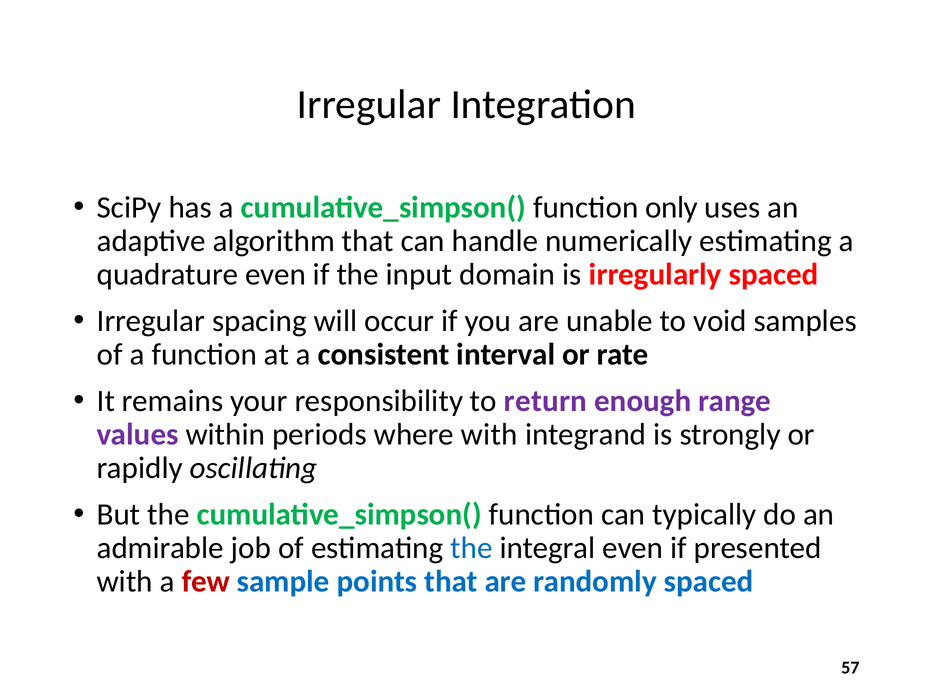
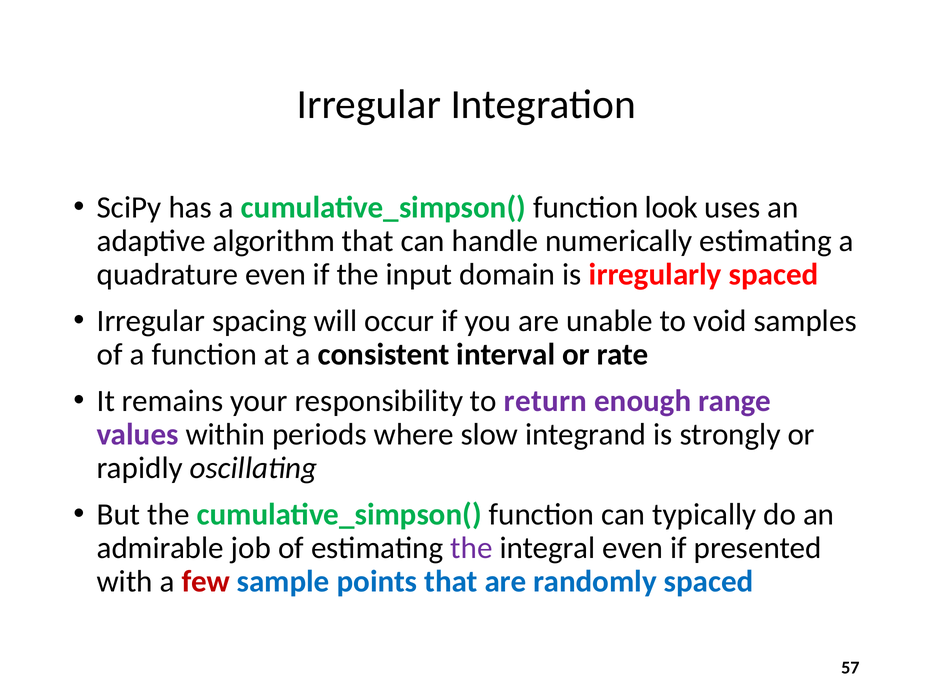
only: only -> look (672, 208)
where with: with -> slow (489, 435)
the colour: blue -> purple (471, 549)
